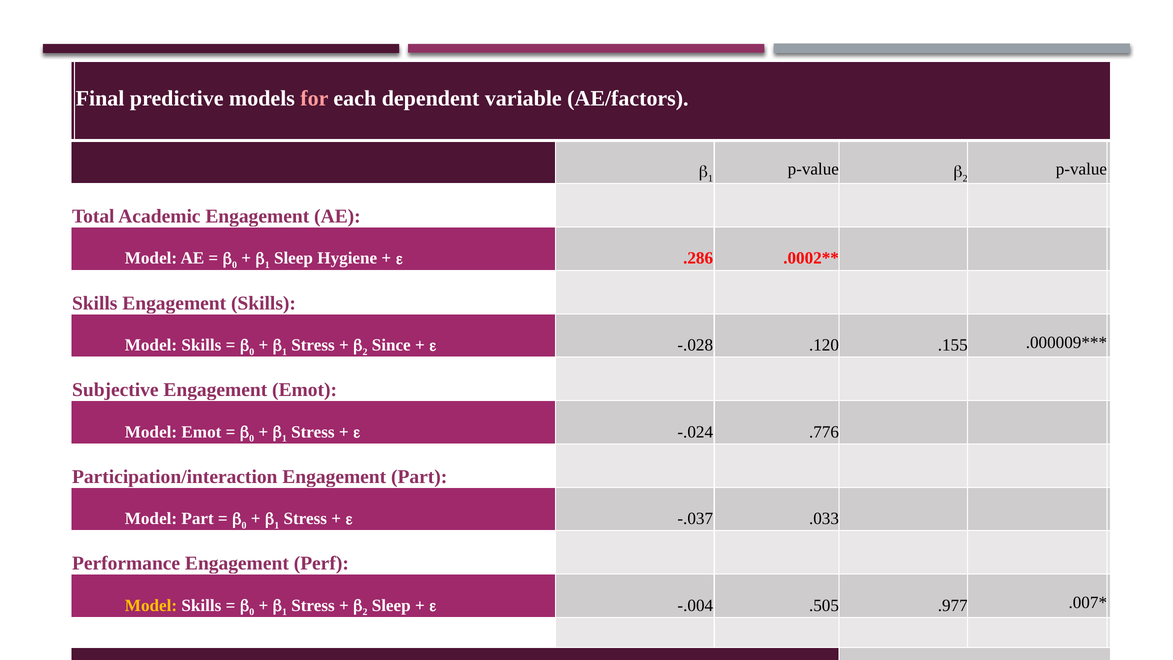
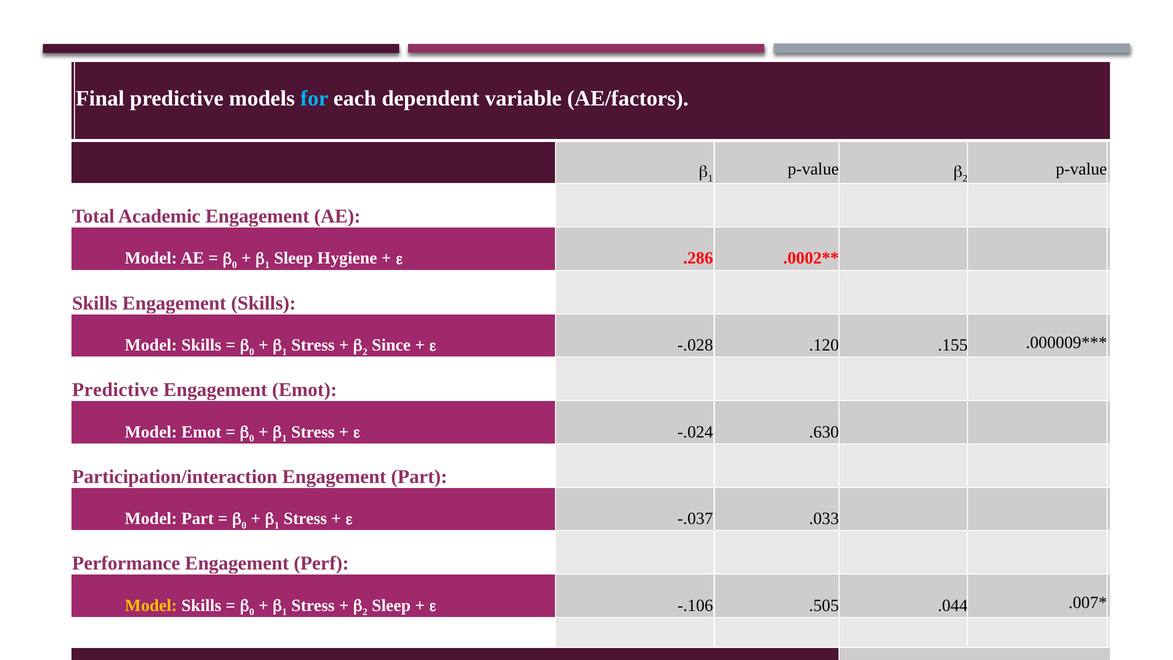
for colour: pink -> light blue (314, 98)
Subjective: Subjective -> Predictive (115, 390)
.776: .776 -> .630 (824, 432)
-.004: -.004 -> -.106 (695, 605)
.977: .977 -> .044 (953, 605)
